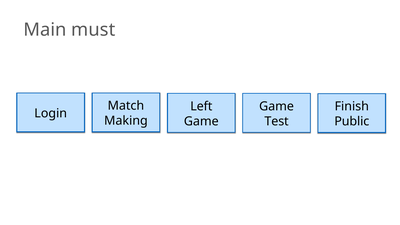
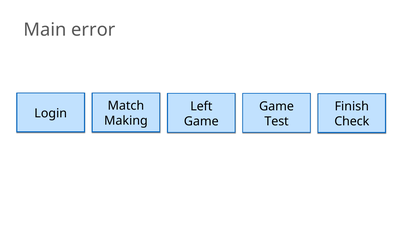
must: must -> error (93, 30)
Public: Public -> Check (352, 121)
